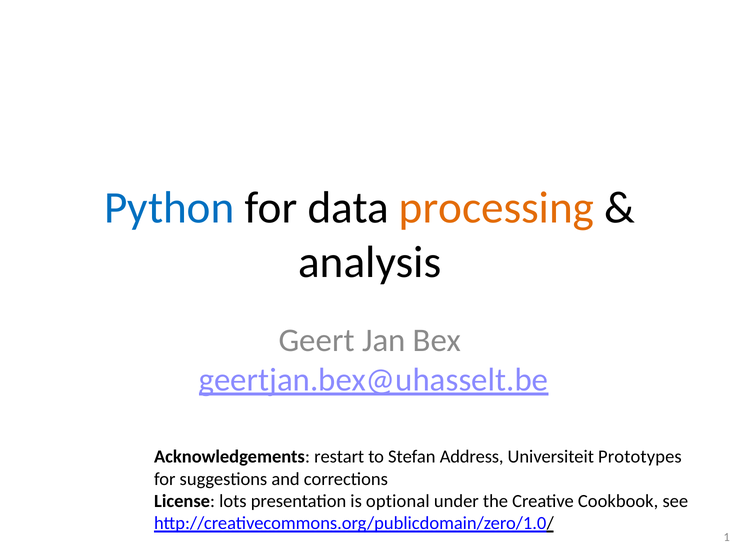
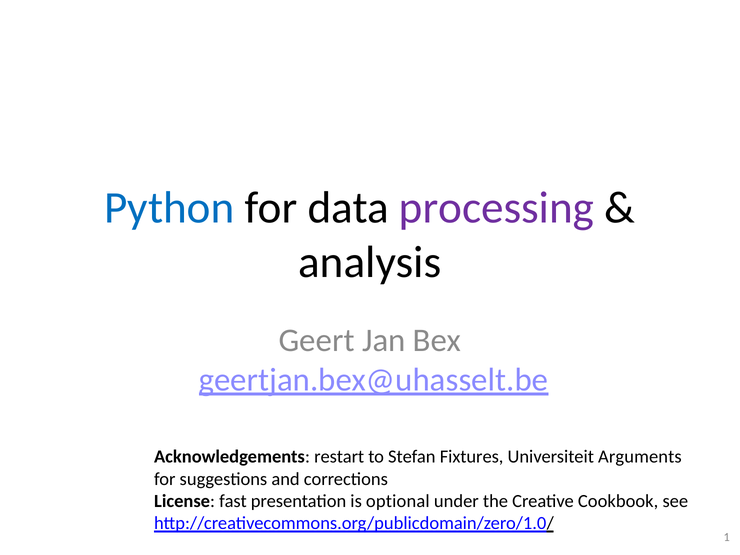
processing colour: orange -> purple (496, 208)
Address: Address -> Fixtures (472, 457)
Prototypes: Prototypes -> Arguments (640, 457)
lots: lots -> fast (233, 501)
